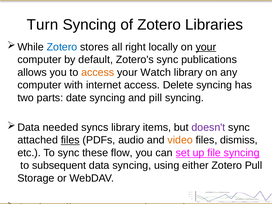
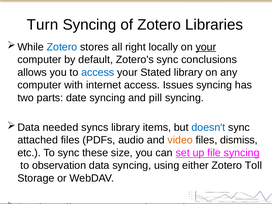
publications: publications -> conclusions (209, 60)
access colour: orange -> blue (98, 72)
Watch: Watch -> Stated (156, 72)
Delete: Delete -> Issues (178, 85)
doesn't colour: purple -> blue (208, 127)
files underline: present -> none (70, 140)
flow: flow -> size (122, 153)
subsequent: subsequent -> observation (59, 166)
Pull: Pull -> Toll (253, 166)
